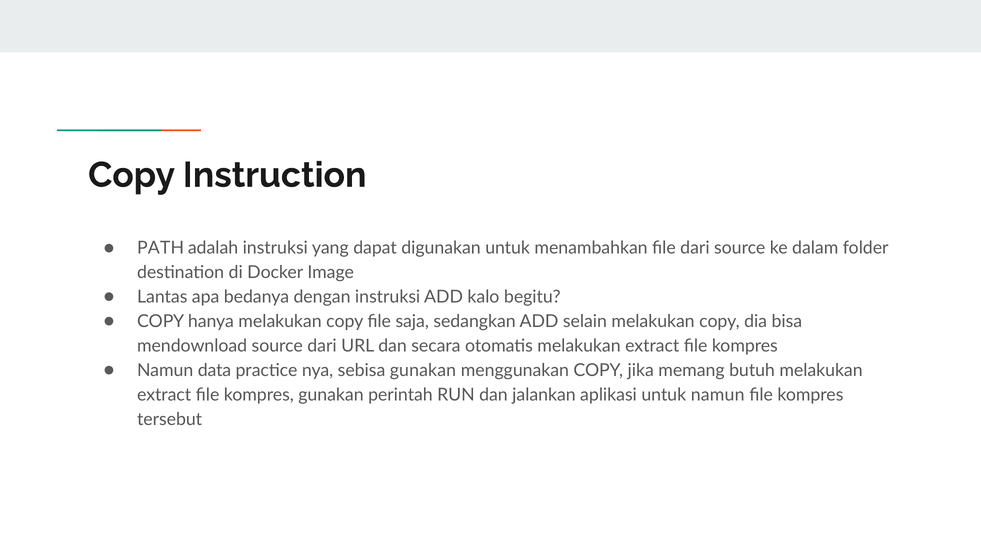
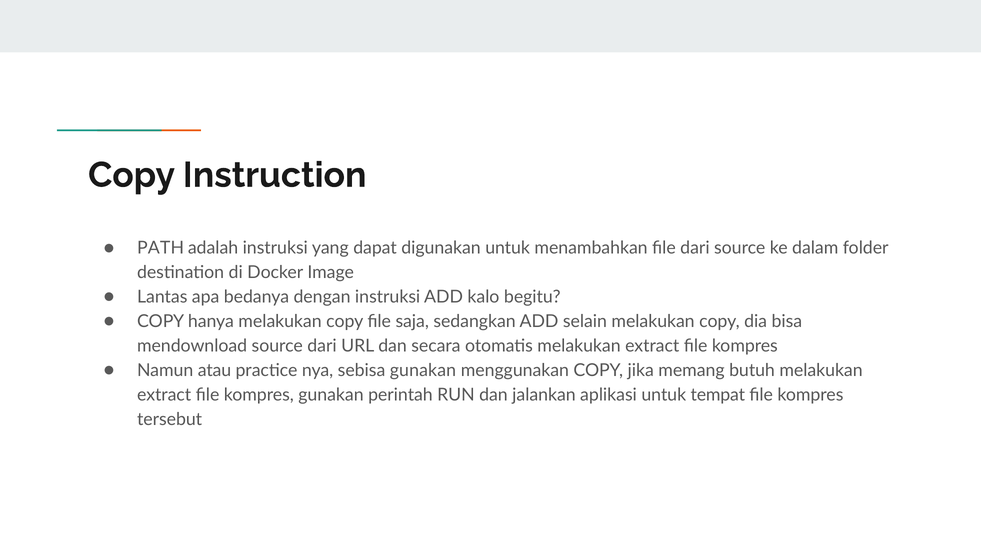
data: data -> atau (214, 370)
untuk namun: namun -> tempat (718, 395)
